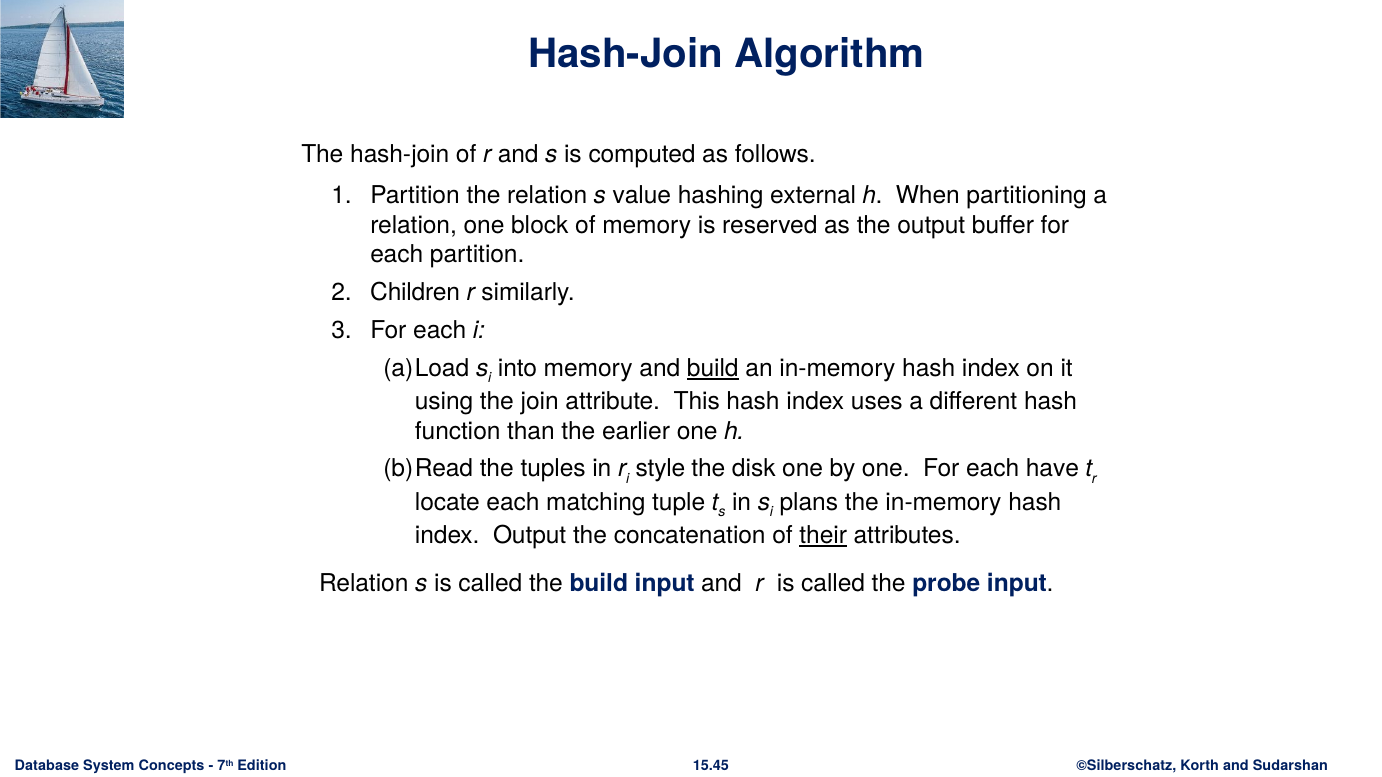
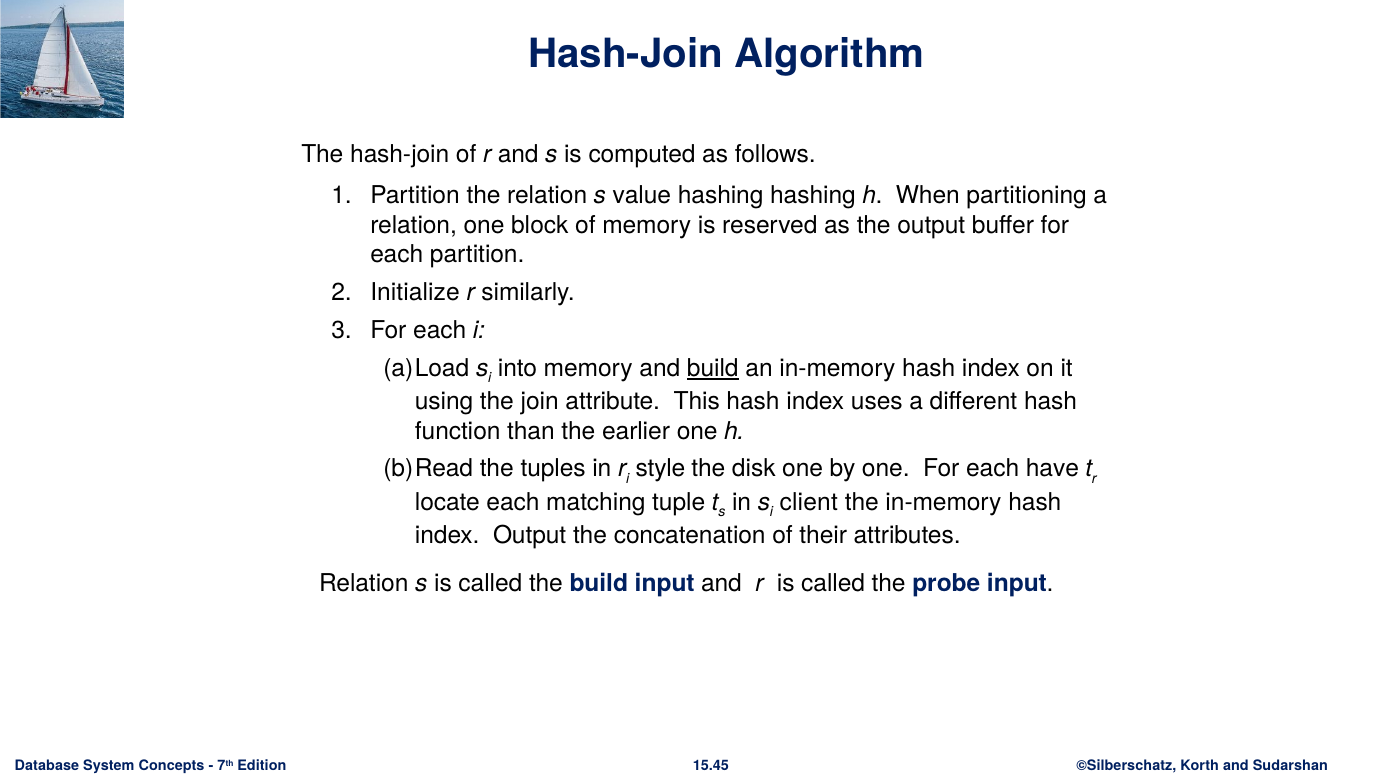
hashing external: external -> hashing (813, 196)
Children: Children -> Initialize (415, 293)
plans: plans -> client (809, 503)
their underline: present -> none (823, 536)
